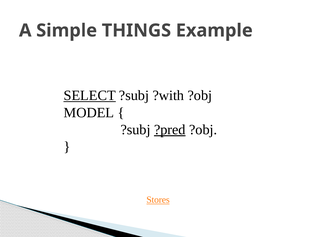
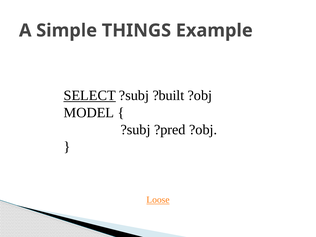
?with: ?with -> ?built (168, 96)
?pred underline: present -> none (170, 130)
Stores: Stores -> Loose (158, 200)
